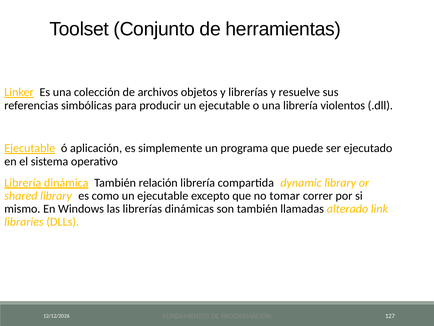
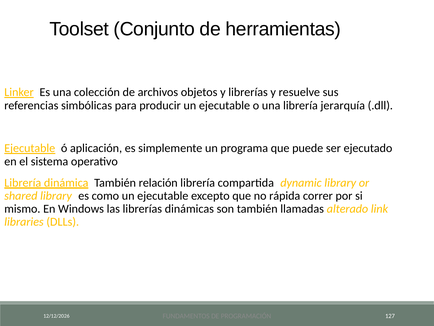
violentos: violentos -> jerarquía (343, 105)
tomar: tomar -> rápida (285, 196)
